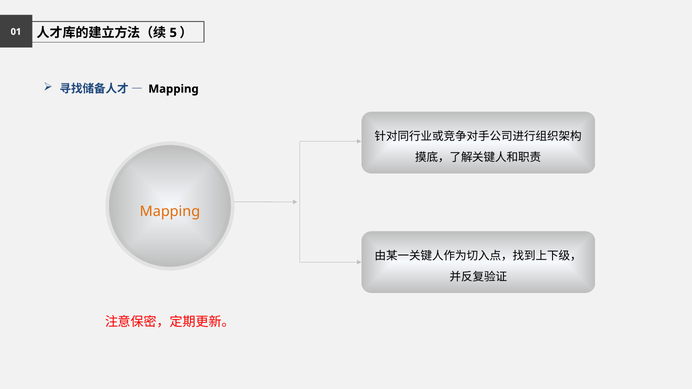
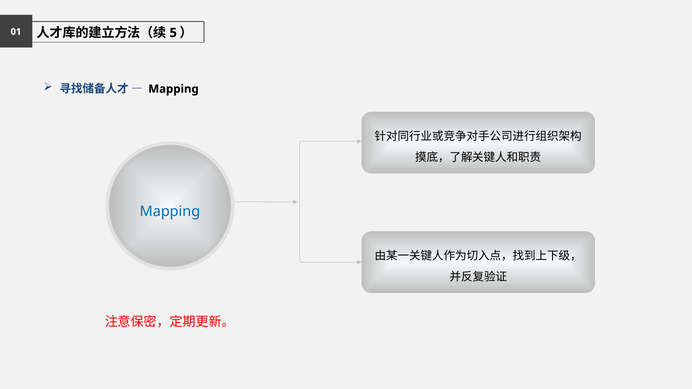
Mapping colour: orange -> blue (170, 211)
